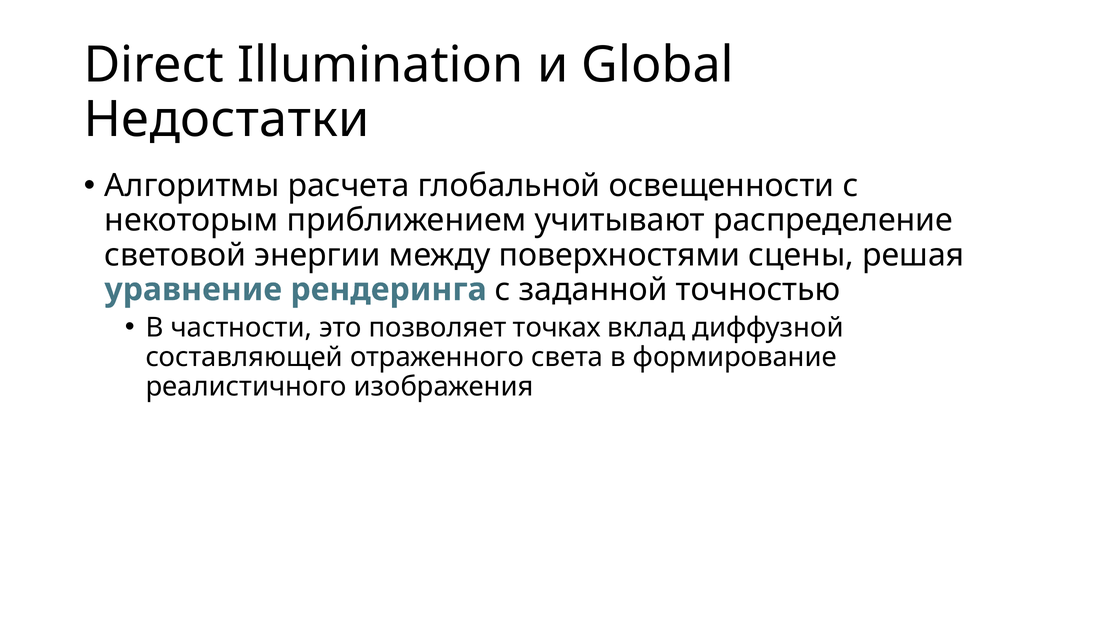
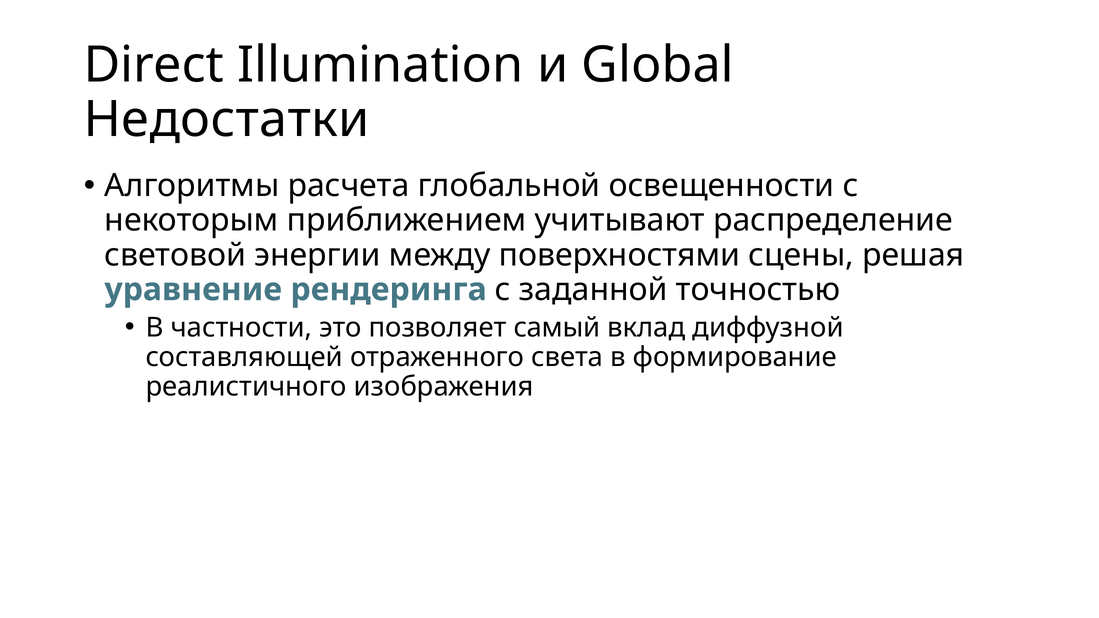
точках: точках -> самый (557, 328)
